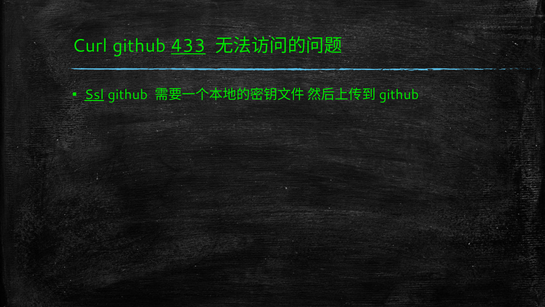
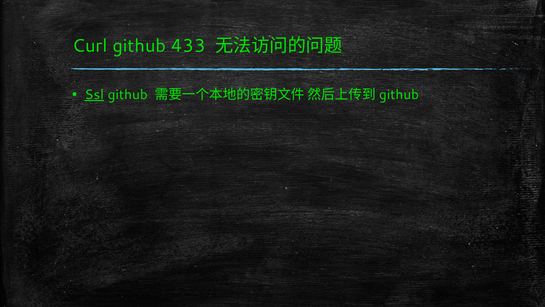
433 underline: present -> none (188, 46)
